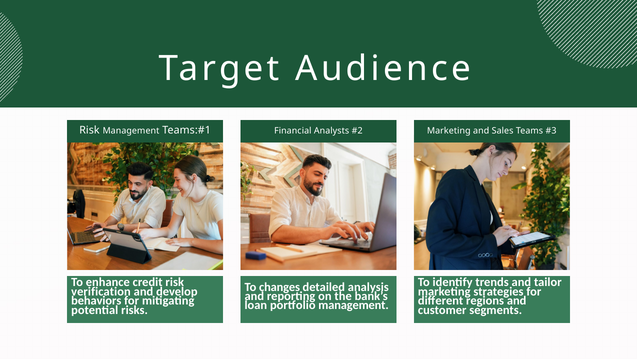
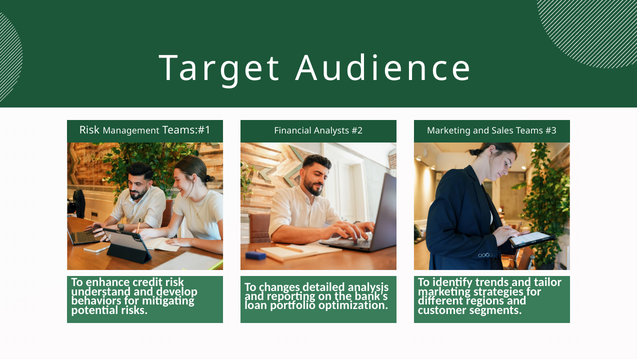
verification: verification -> understand (101, 291)
portfolio management: management -> optimization (353, 305)
